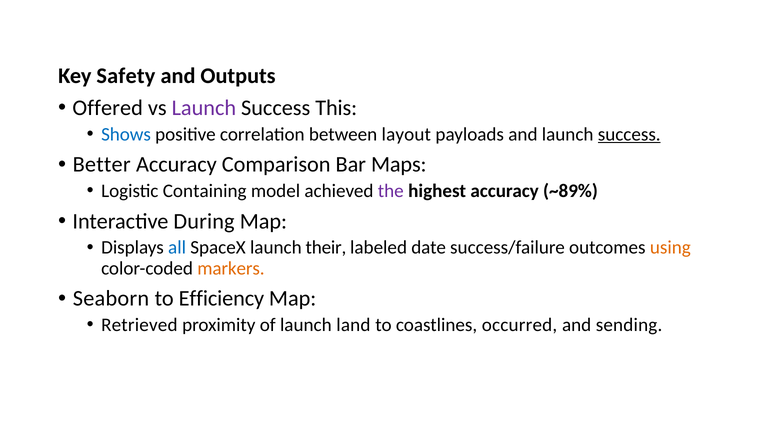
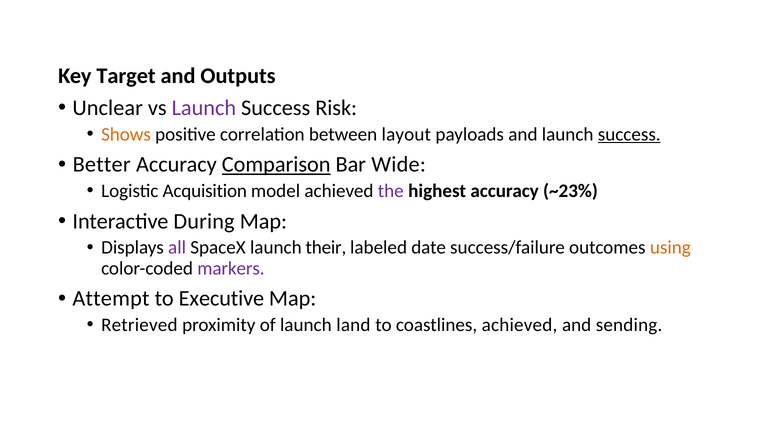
Safety: Safety -> Target (126, 76)
Offered: Offered -> Unclear (108, 108)
This: This -> Risk (336, 108)
Shows colour: blue -> orange (126, 134)
Comparison underline: none -> present (276, 164)
Maps: Maps -> Wide (399, 164)
Containing: Containing -> Acquisition (205, 191)
~89%: ~89% -> ~23% (570, 191)
all colour: blue -> purple (177, 247)
markers colour: orange -> purple (231, 268)
Seaborn: Seaborn -> Attempt (111, 298)
Efficiency: Efficiency -> Executive (221, 298)
coastlines occurred: occurred -> achieved (520, 325)
